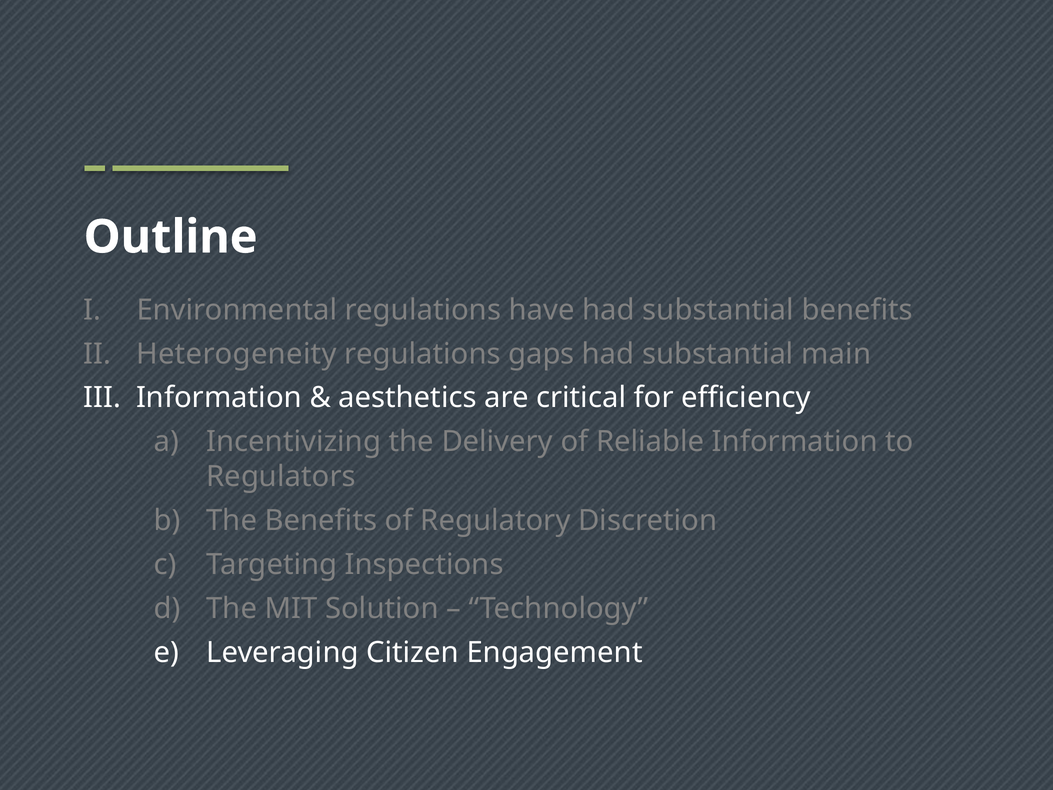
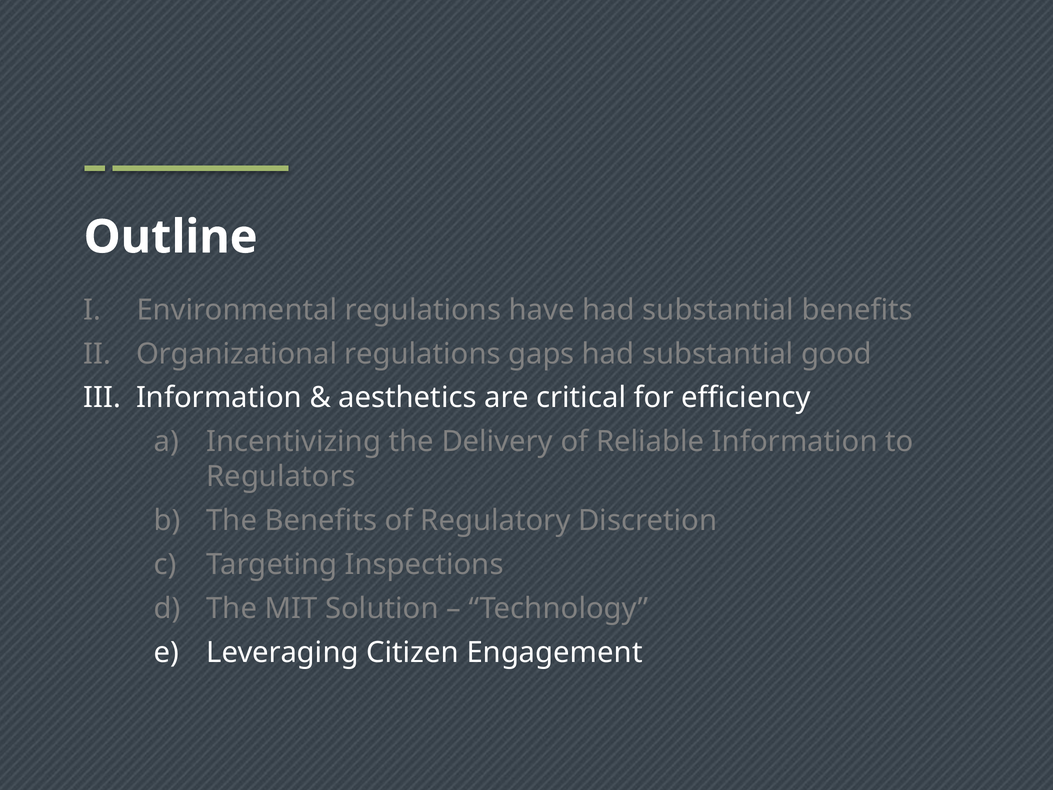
Heterogeneity: Heterogeneity -> Organizational (237, 354)
main: main -> good (836, 354)
